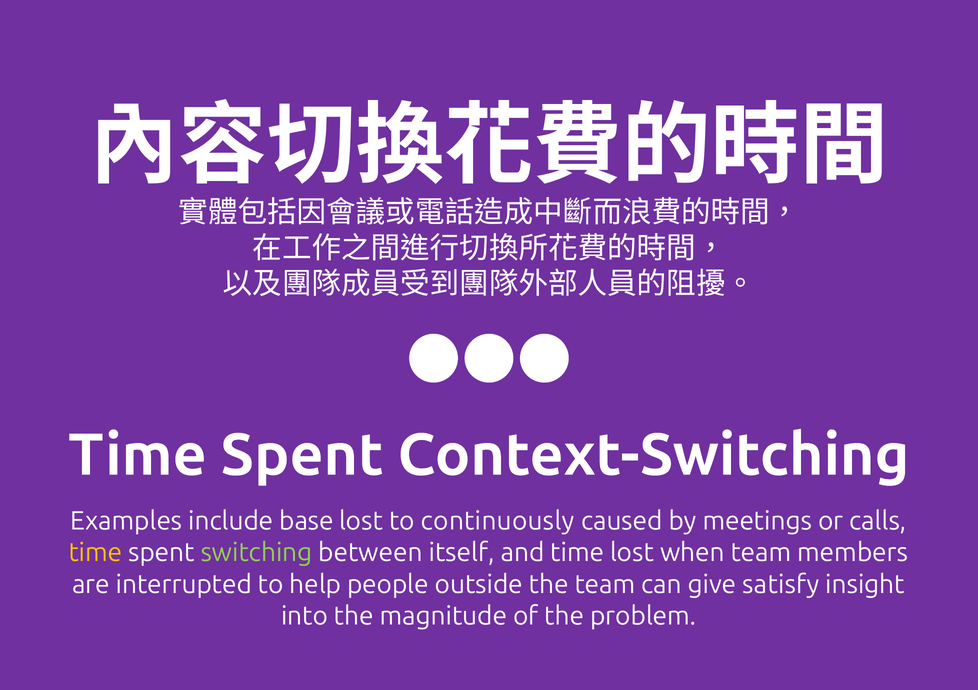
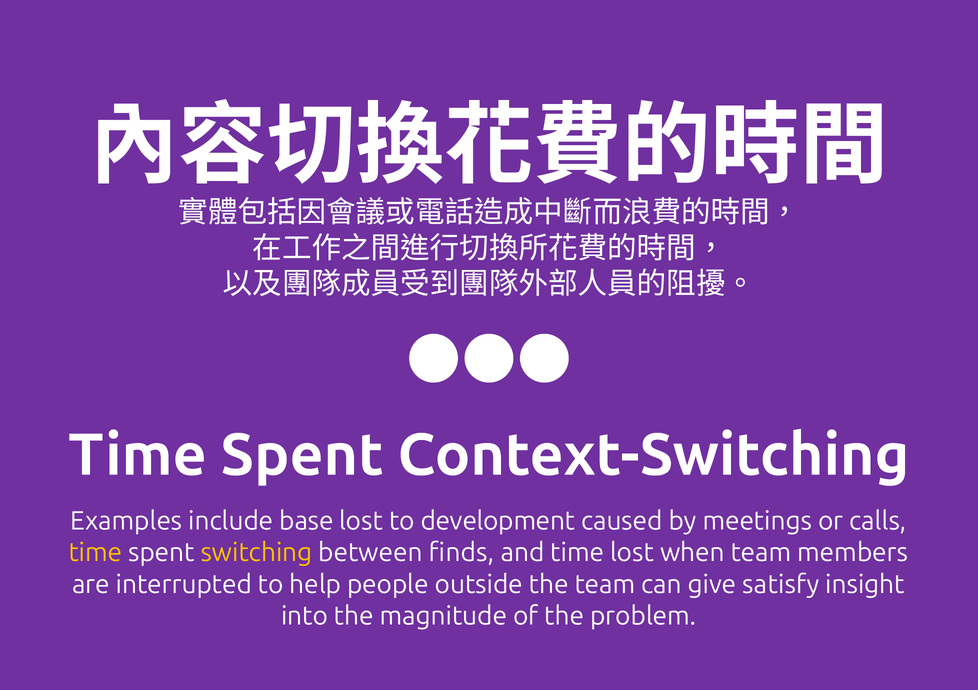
continuously: continuously -> development (498, 521)
switching colour: light green -> yellow (257, 552)
itself: itself -> finds (462, 552)
